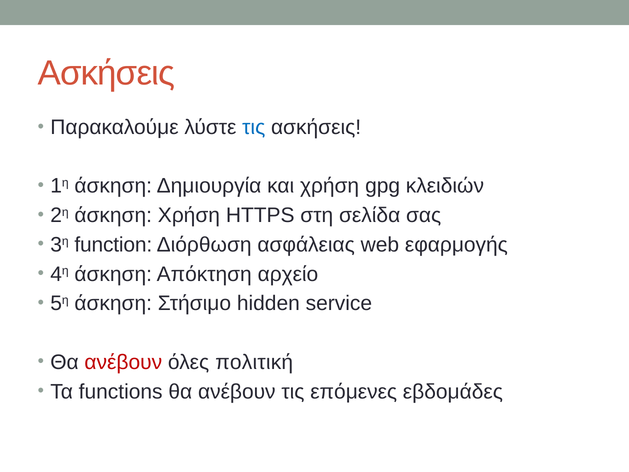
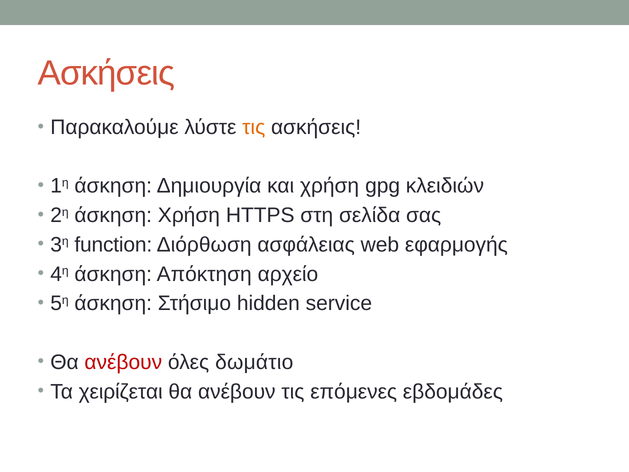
τις colour: blue -> orange (254, 127)
πολιτική: πολιτική -> δωμάτιο (254, 362)
functions: functions -> χειρίζεται (121, 391)
